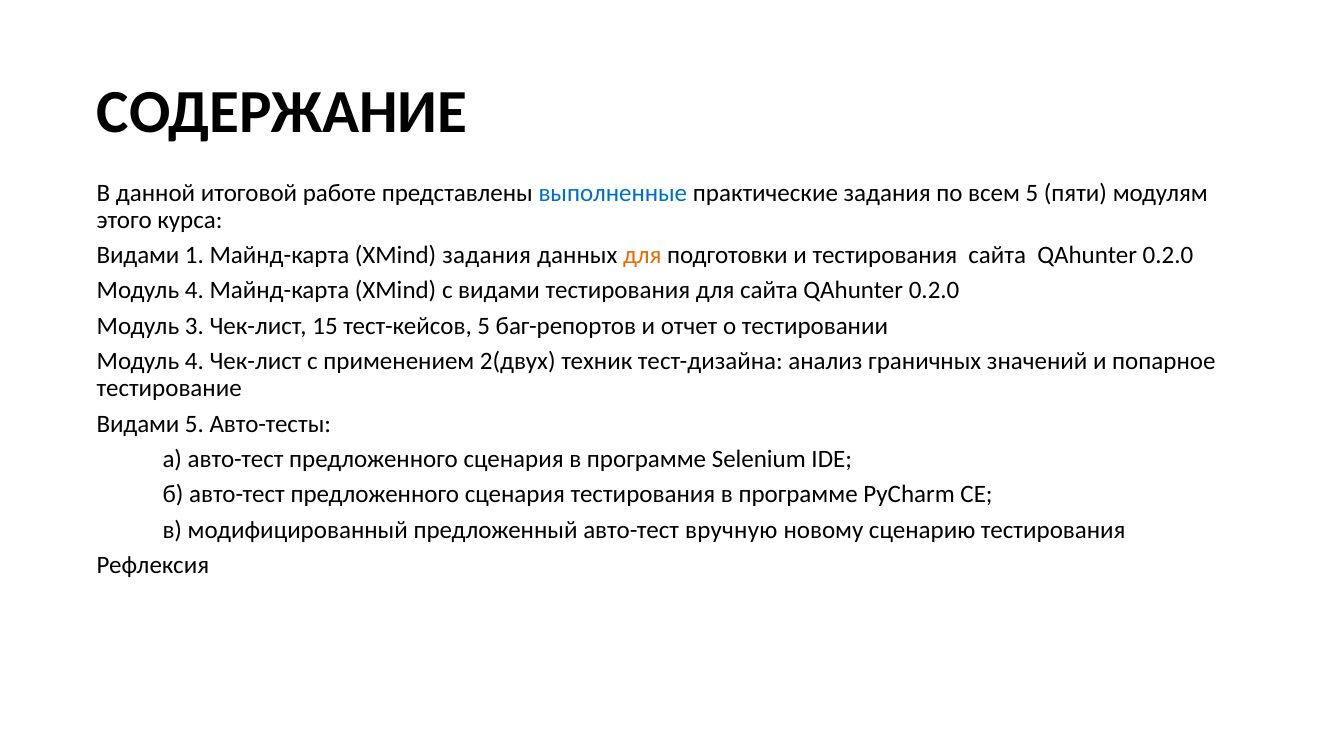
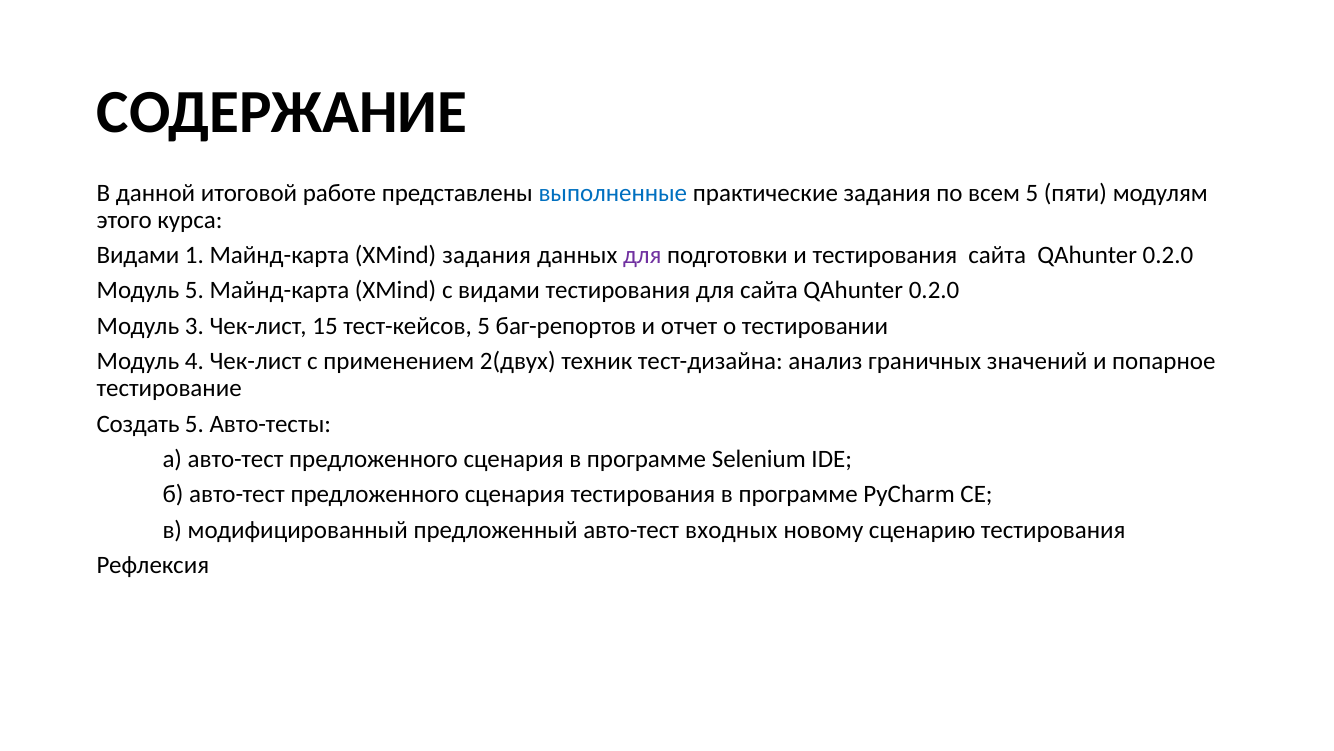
для colour: orange -> purple (642, 255)
4: 4 -> 5 (194, 290)
Видами: Видами -> Создать (138, 423)
вручную: вручную -> входных (731, 530)
